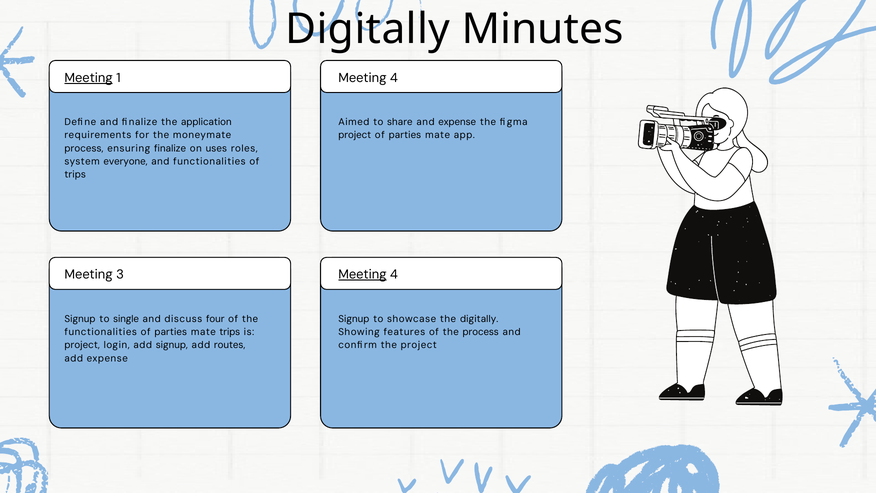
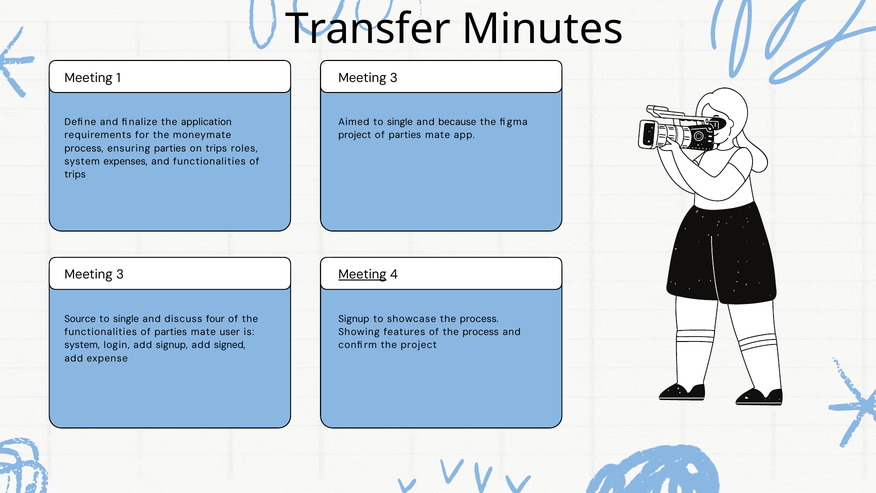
Digitally: Digitally -> Transfer (368, 29)
Meeting underline: present -> none (89, 78)
1 Meeting 4: 4 -> 3 (394, 78)
Aimed to share: share -> single (400, 122)
and expense: expense -> because (457, 122)
ensuring finalize: finalize -> parties (170, 148)
on uses: uses -> trips (216, 148)
everyone: everyone -> expenses (126, 161)
Signup: Signup -> Source (80, 319)
showcase the digitally: digitally -> process (479, 319)
mate trips: trips -> user (230, 332)
project: project -> system (82, 345)
routes: routes -> signed (230, 345)
